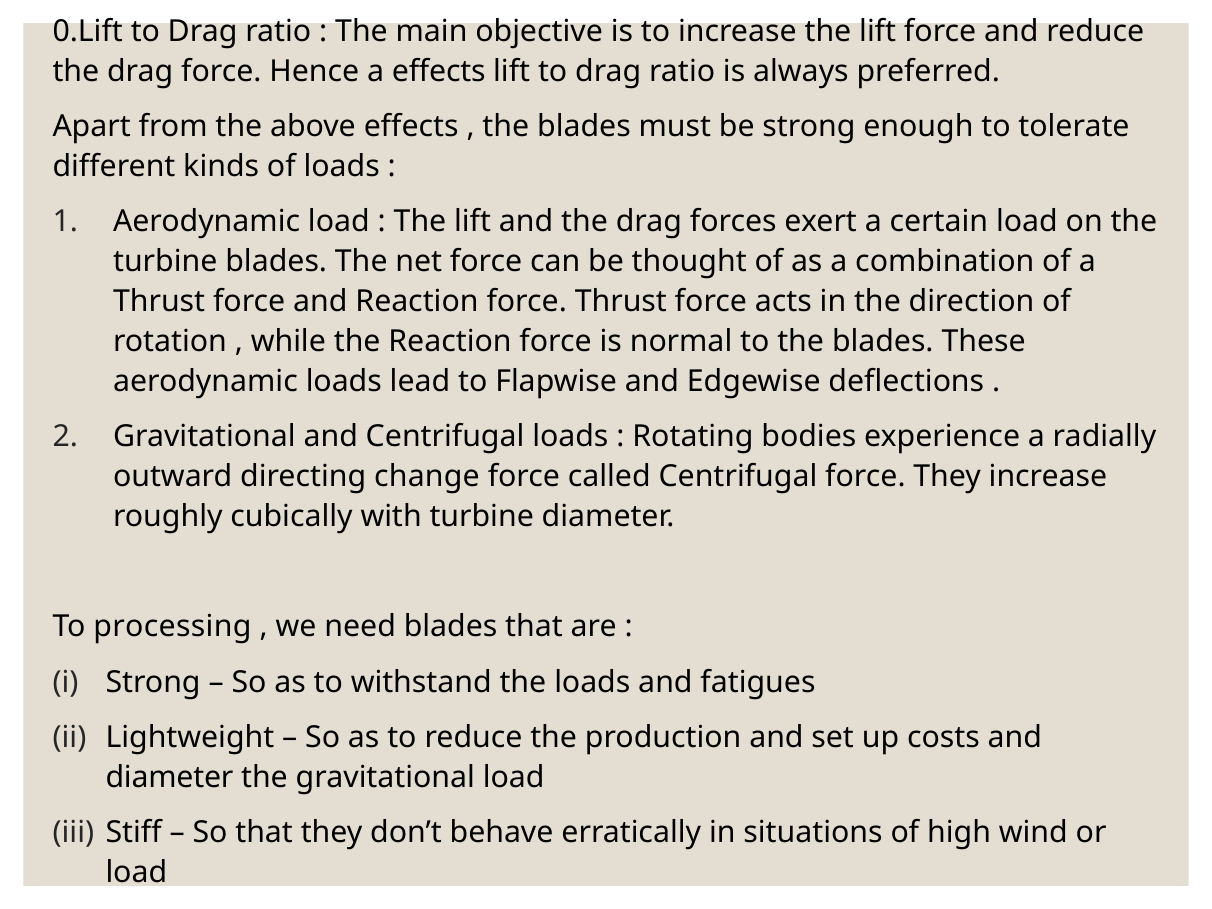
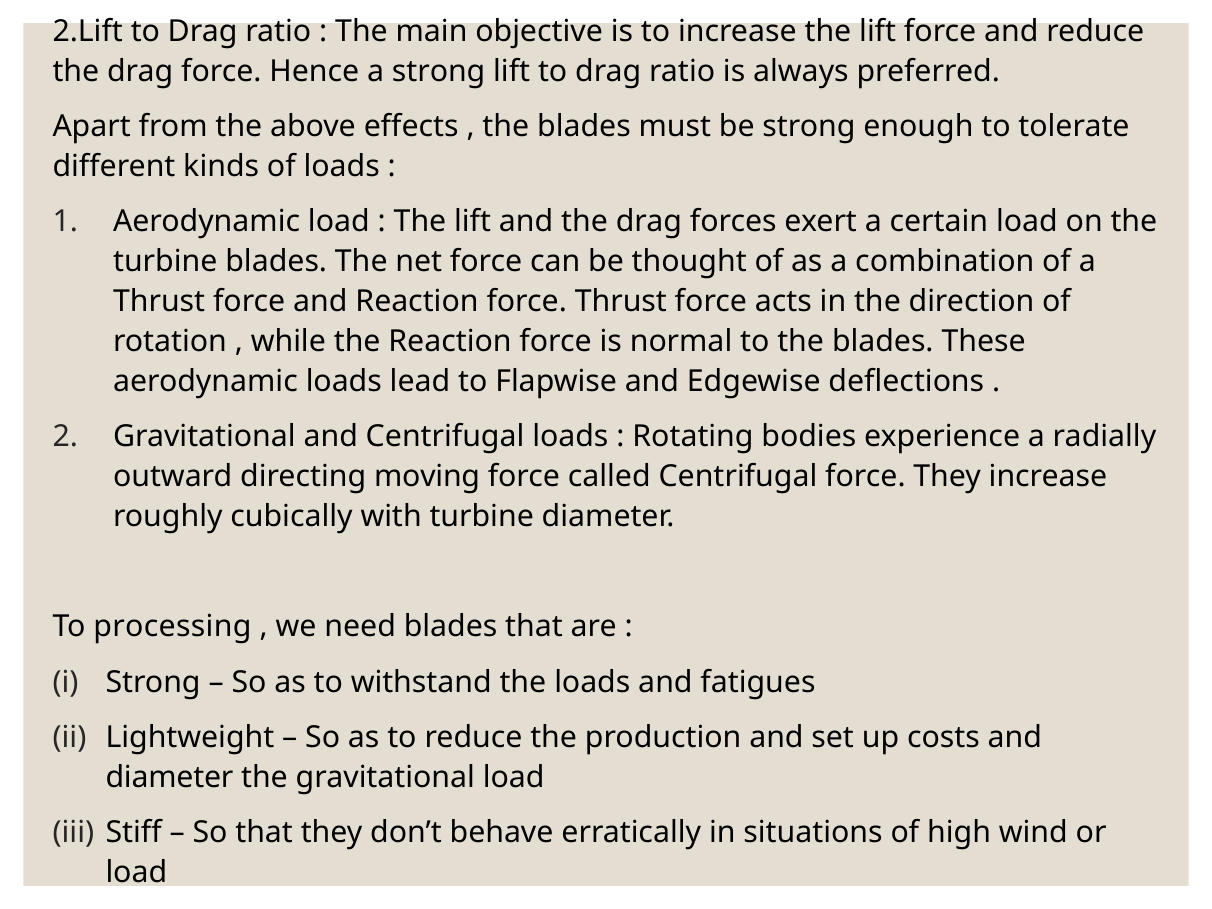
0.Lift: 0.Lift -> 2.Lift (88, 31)
a effects: effects -> strong (439, 71)
change: change -> moving (427, 477)
